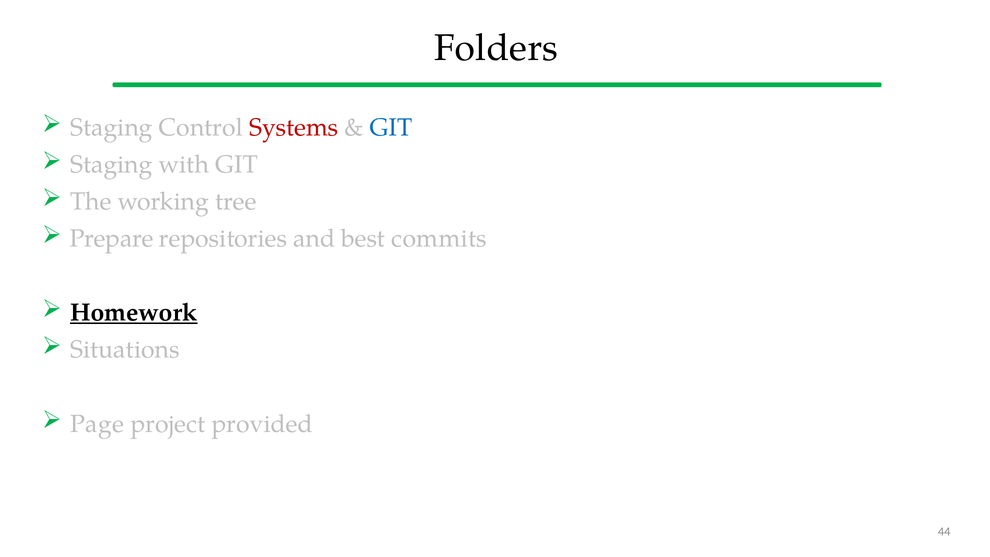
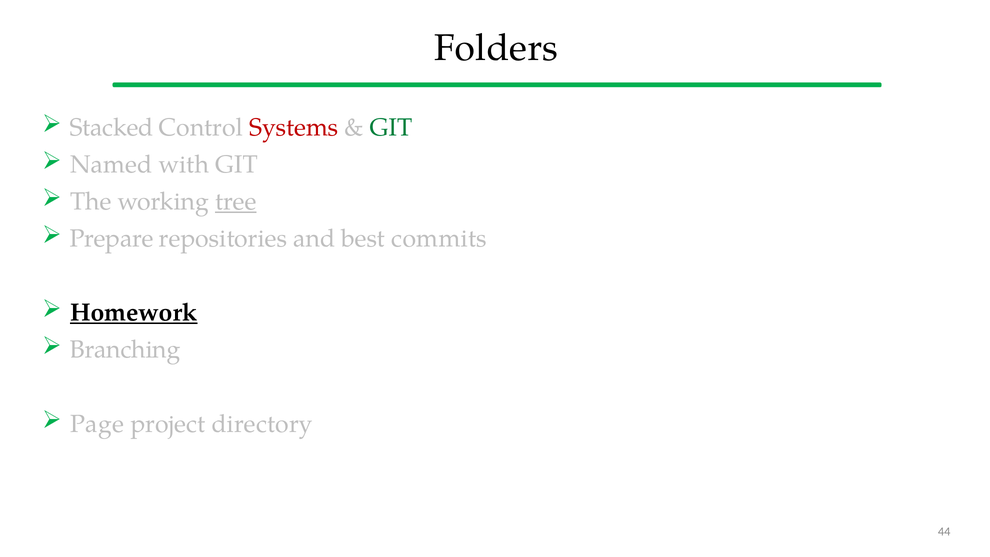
Staging: Staging -> Stacked (112, 127)
GIT colour: blue -> green (391, 127)
Staging: Staging -> Named (111, 165)
tree underline: none -> present (236, 202)
Situations: Situations -> Branching (125, 350)
provided: provided -> directory (262, 424)
